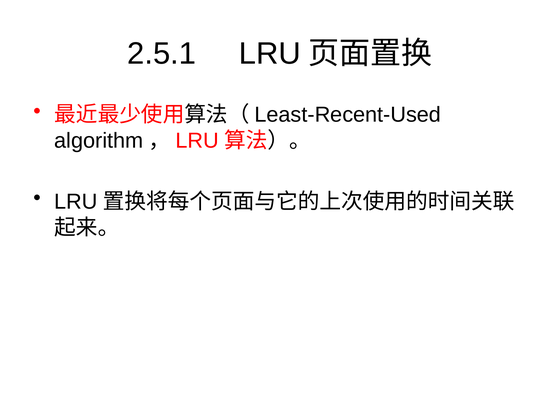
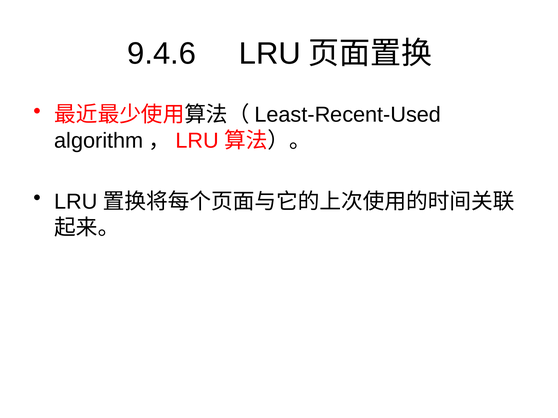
2.5.1: 2.5.1 -> 9.4.6 (162, 54)
